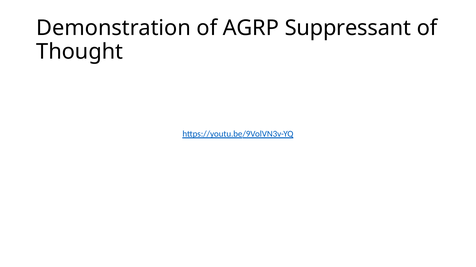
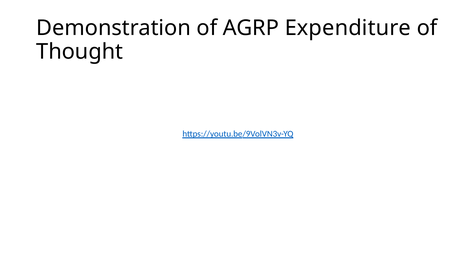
Suppressant: Suppressant -> Expenditure (348, 28)
